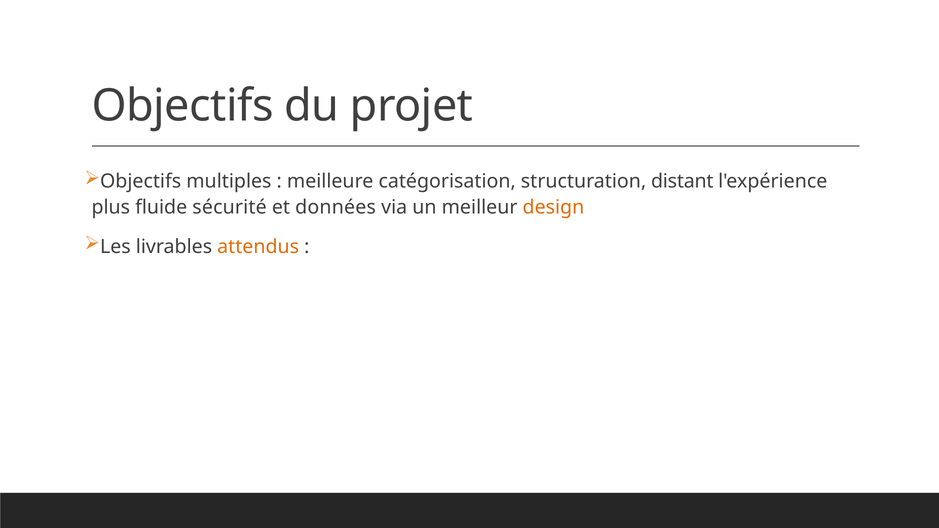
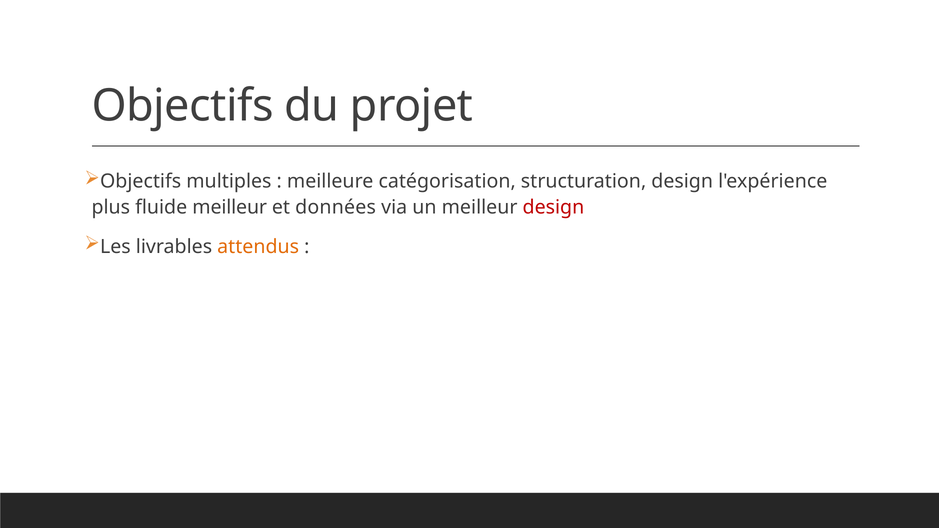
structuration distant: distant -> design (682, 181)
fluide sécurité: sécurité -> meilleur (230, 207)
design colour: orange -> red (553, 207)
